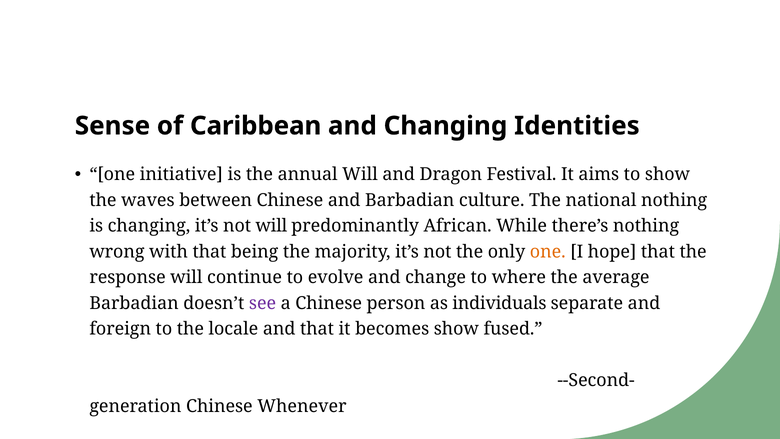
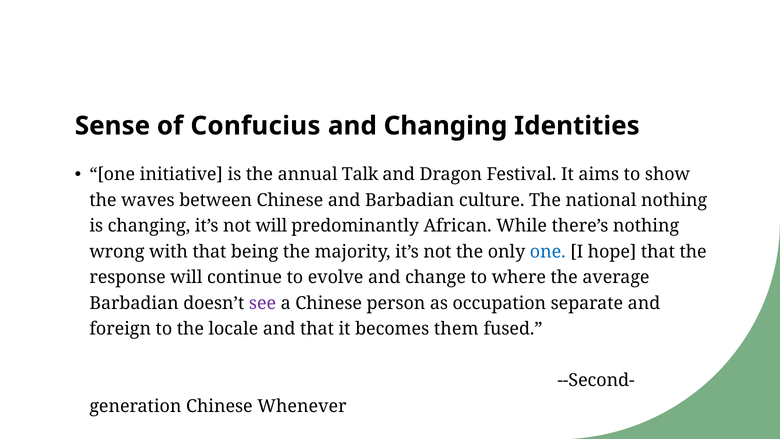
Caribbean: Caribbean -> Confucius (255, 126)
annual Will: Will -> Talk (360, 174)
one colour: orange -> blue (548, 252)
individuals: individuals -> occupation (499, 303)
becomes show: show -> them (456, 329)
